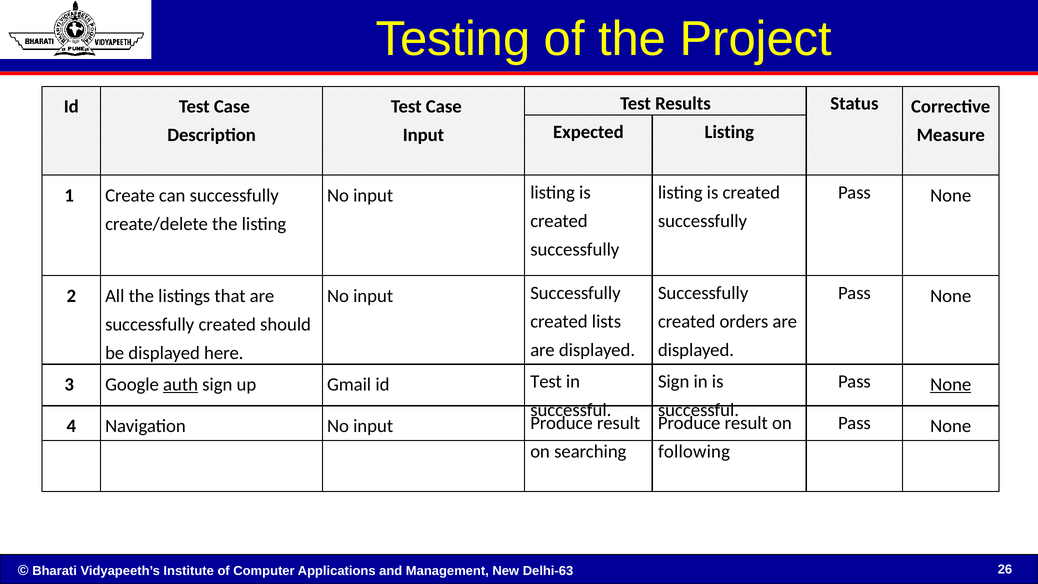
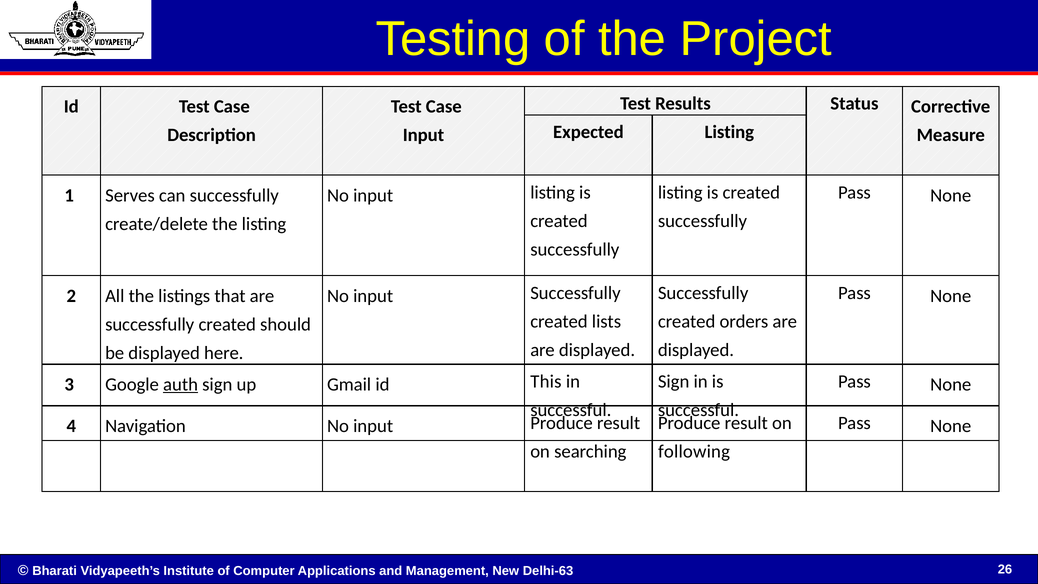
Create: Create -> Serves (130, 195)
None underline: present -> none (951, 385)
Gmail id Test: Test -> This (546, 381)
